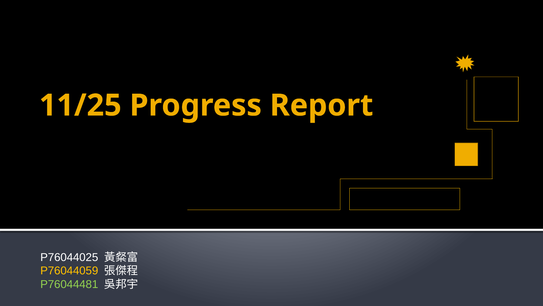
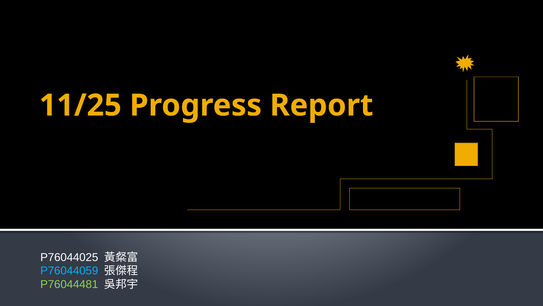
P76044059 colour: yellow -> light blue (69, 270)
